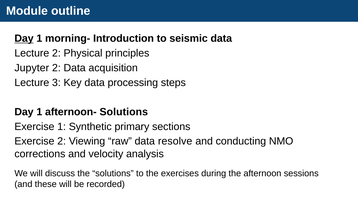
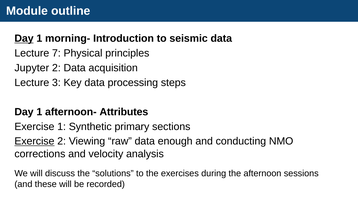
Lecture 2: 2 -> 7 (56, 53)
afternoon- Solutions: Solutions -> Attributes (124, 112)
Exercise underline: none -> present (34, 141)
resolve: resolve -> enough (175, 141)
